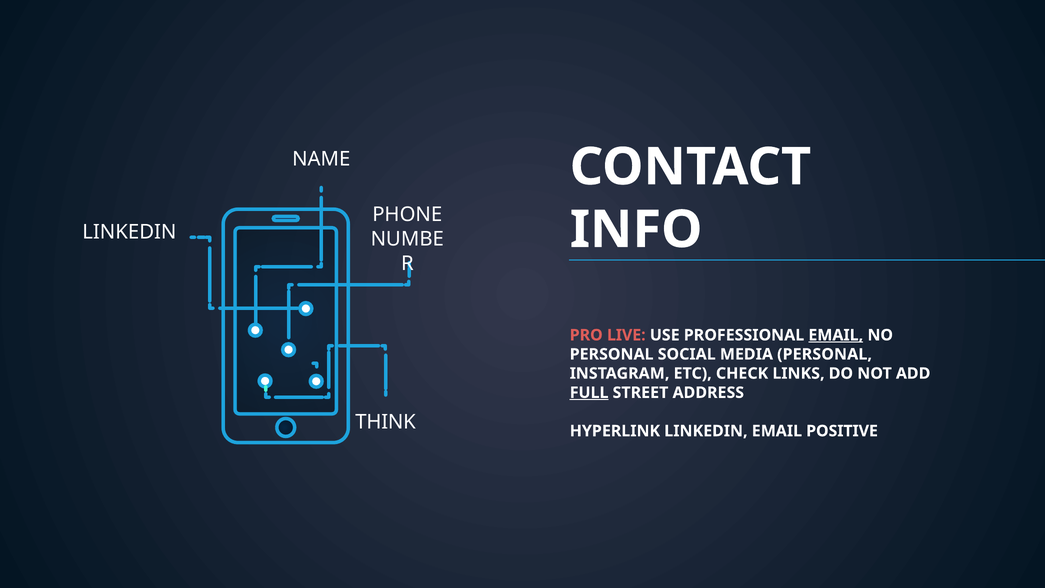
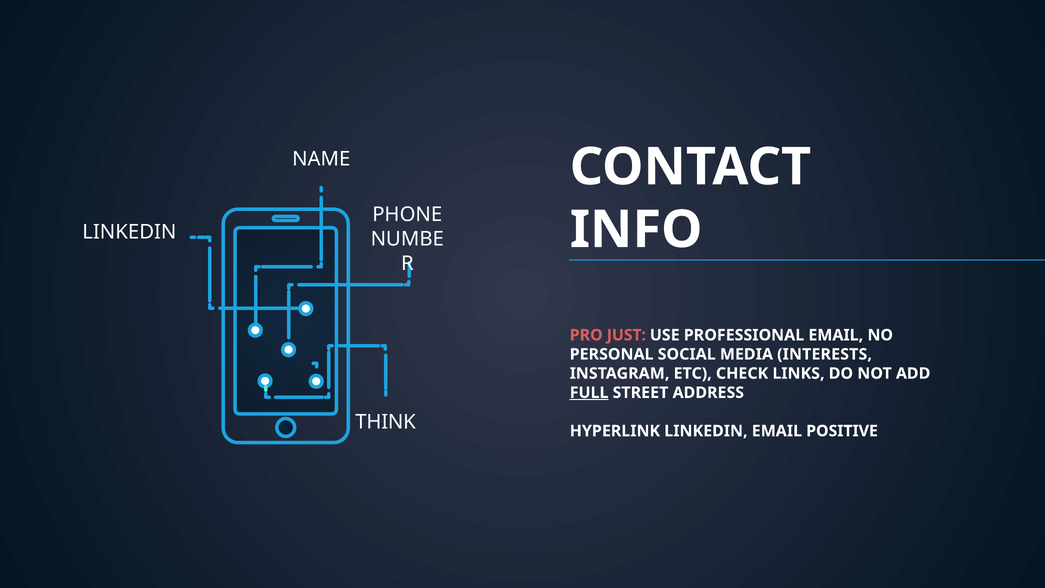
LIVE: LIVE -> JUST (626, 335)
EMAIL underline: present -> none (836, 335)
MEDIA PERSONAL: PERSONAL -> INTERESTS (825, 354)
